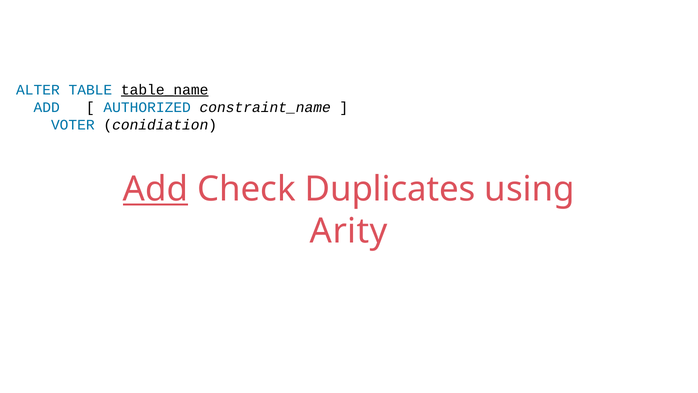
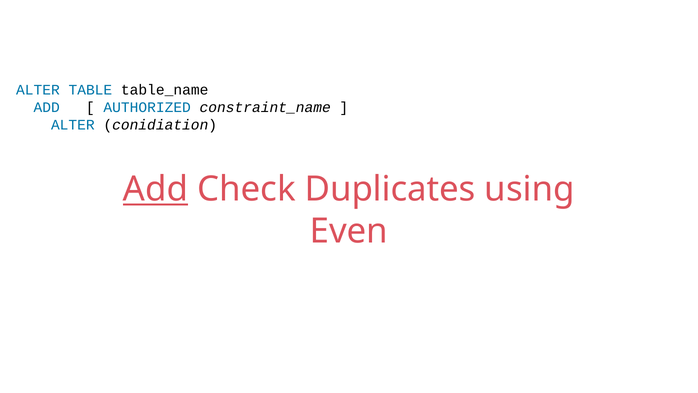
table_name underline: present -> none (165, 90)
VOTER: VOTER -> ALTER (73, 125)
Arity: Arity -> Even (349, 231)
